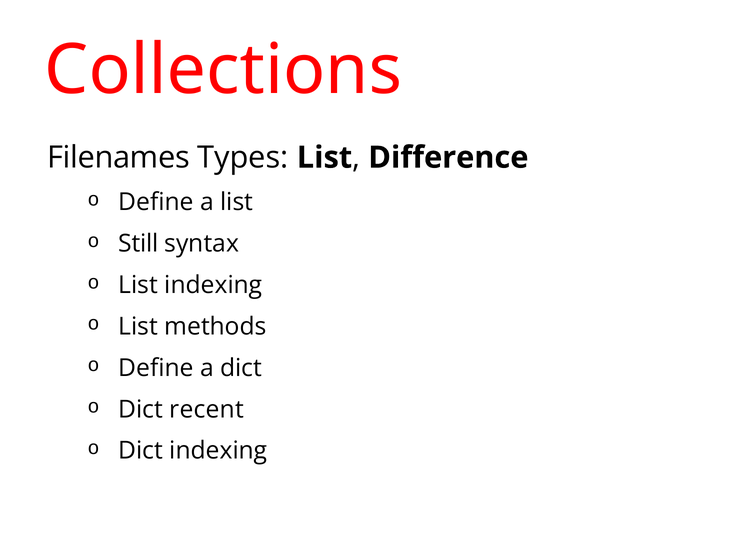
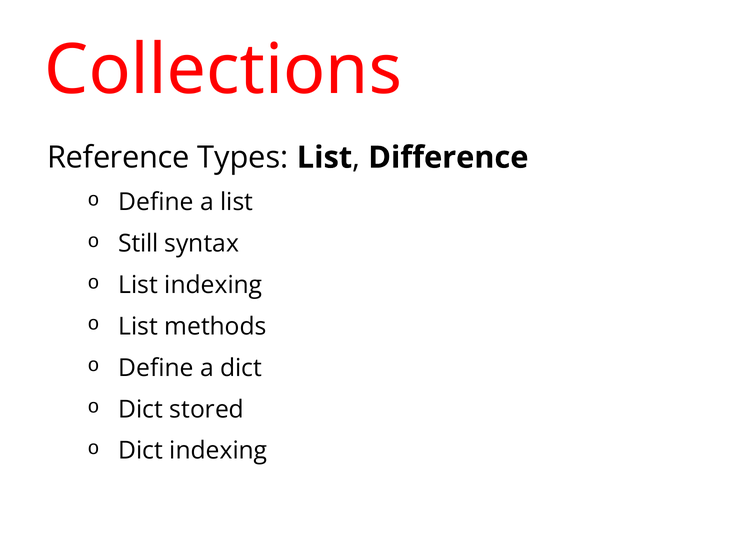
Filenames: Filenames -> Reference (118, 158)
recent: recent -> stored (207, 409)
